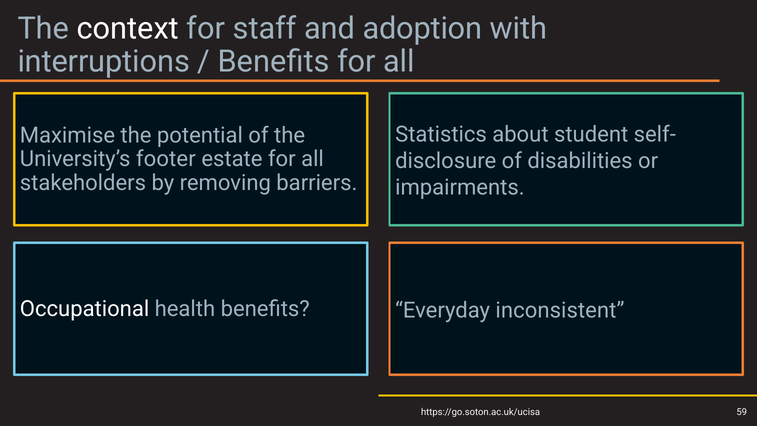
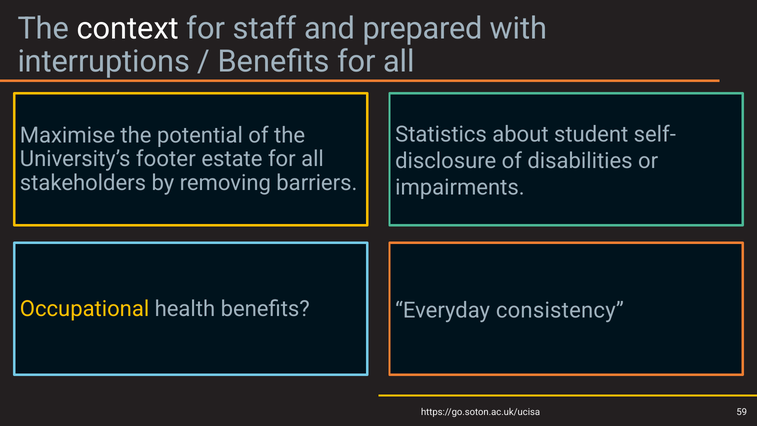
adoption: adoption -> prepared (423, 28)
Occupational colour: white -> yellow (85, 309)
inconsistent: inconsistent -> consistency (560, 310)
